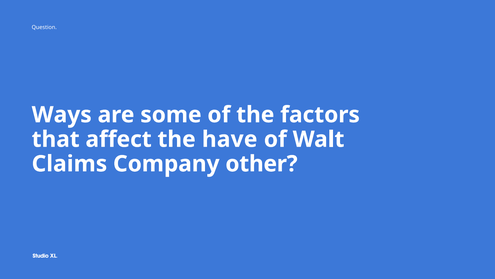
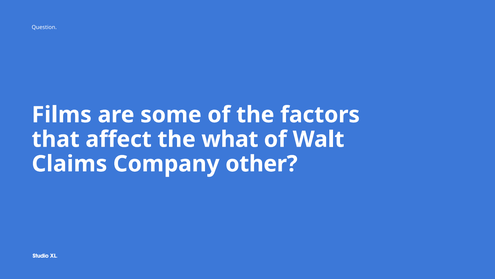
Ways: Ways -> Films (62, 115)
have: have -> what (230, 139)
